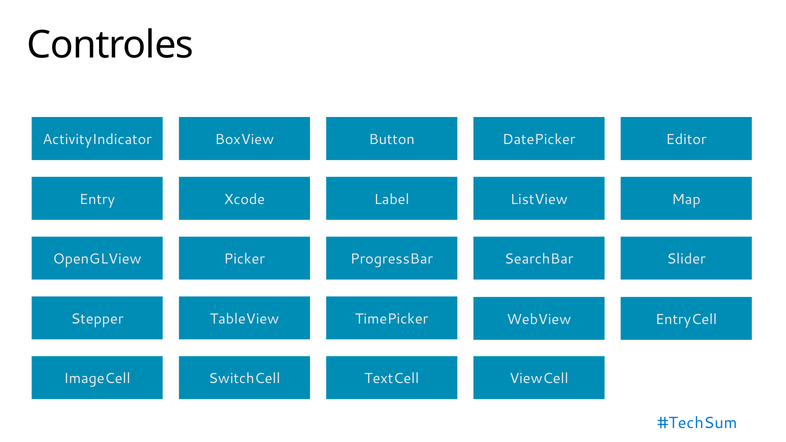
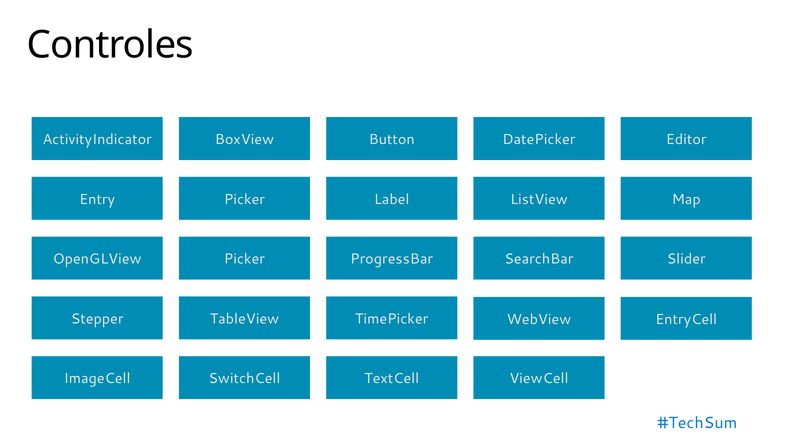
Entry Xcode: Xcode -> Picker (244, 199)
